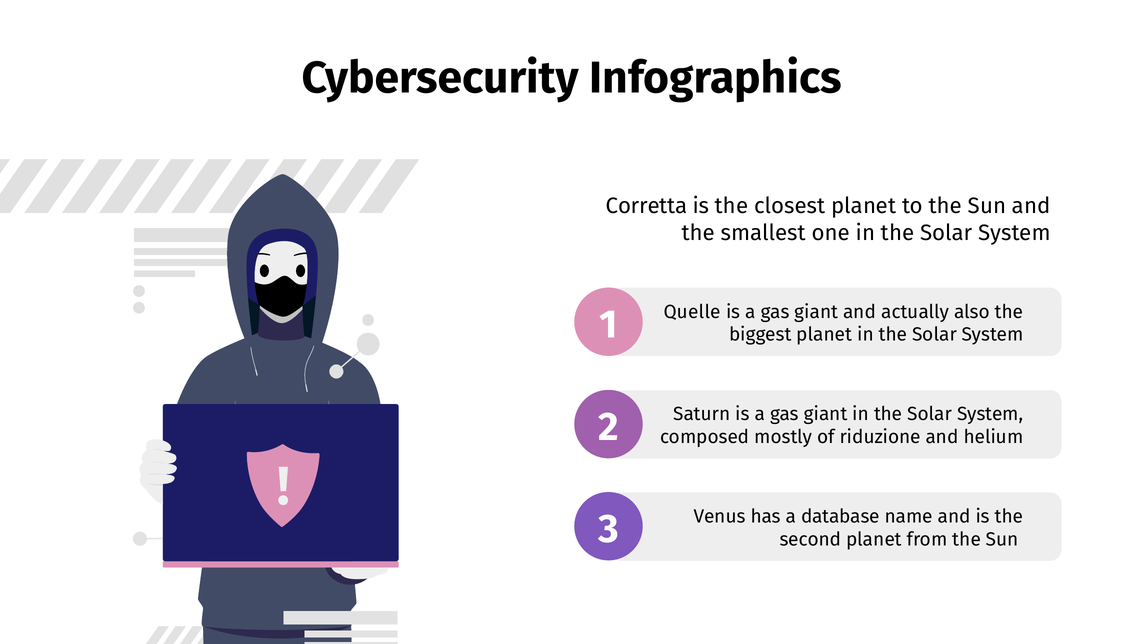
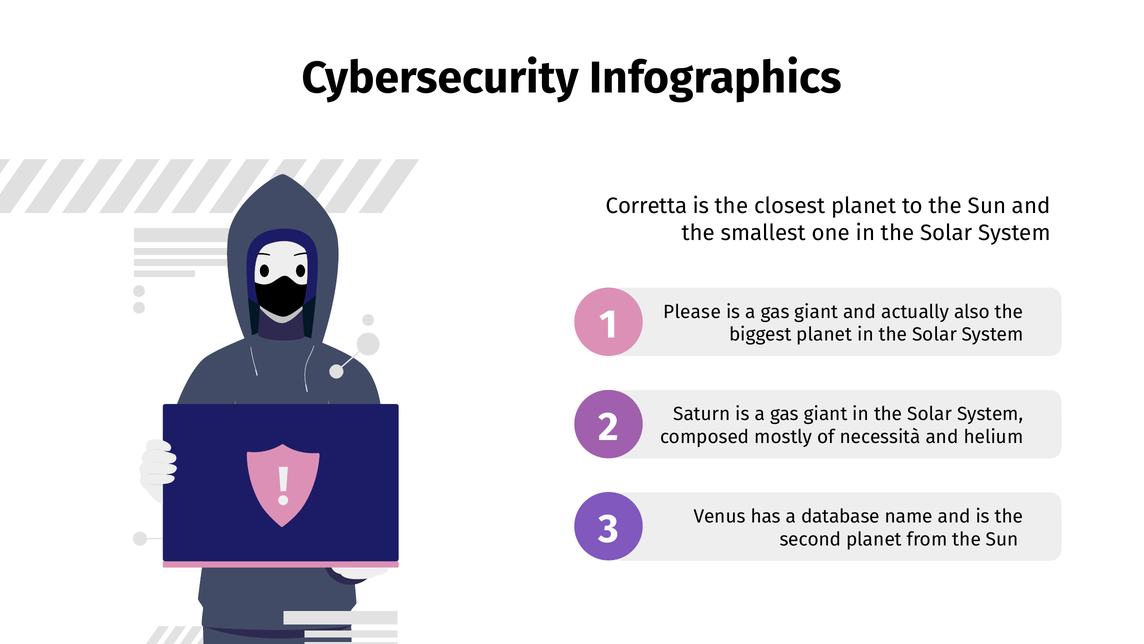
Quelle: Quelle -> Please (692, 312)
riduzione: riduzione -> necessità (880, 437)
